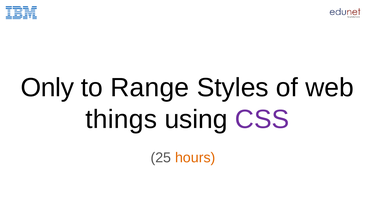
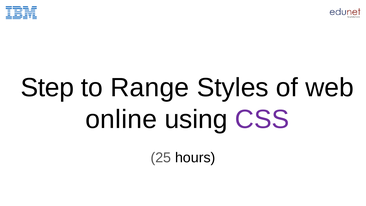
Only: Only -> Step (47, 88)
things: things -> online (121, 119)
hours colour: orange -> black (195, 158)
